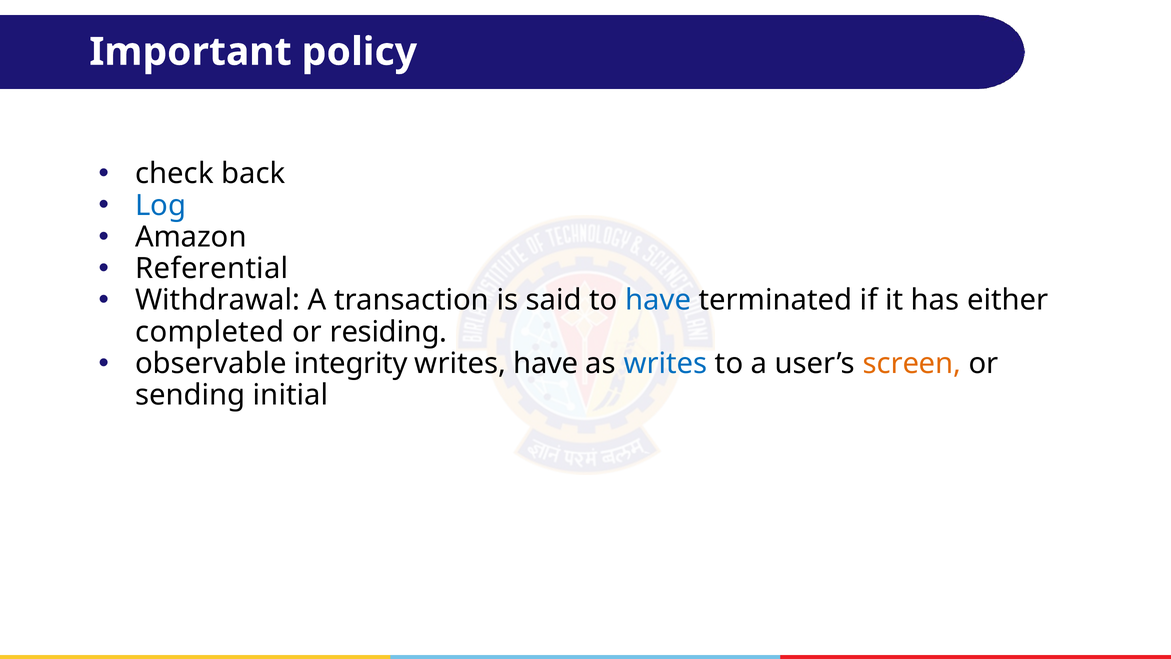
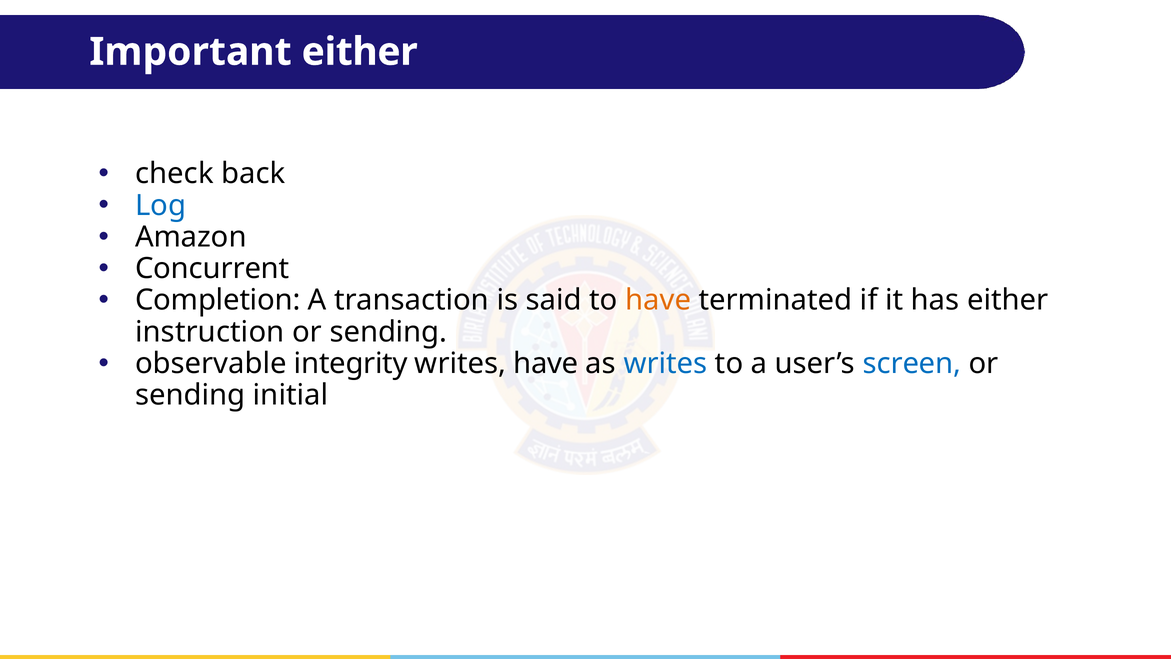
Important policy: policy -> either (360, 52)
Referential: Referential -> Concurrent (212, 269)
Withdrawal: Withdrawal -> Completion (218, 300)
have colour: blue -> orange (658, 300)
completed: completed -> instruction (210, 332)
residing: residing -> sending (388, 332)
screen colour: orange -> blue (912, 363)
